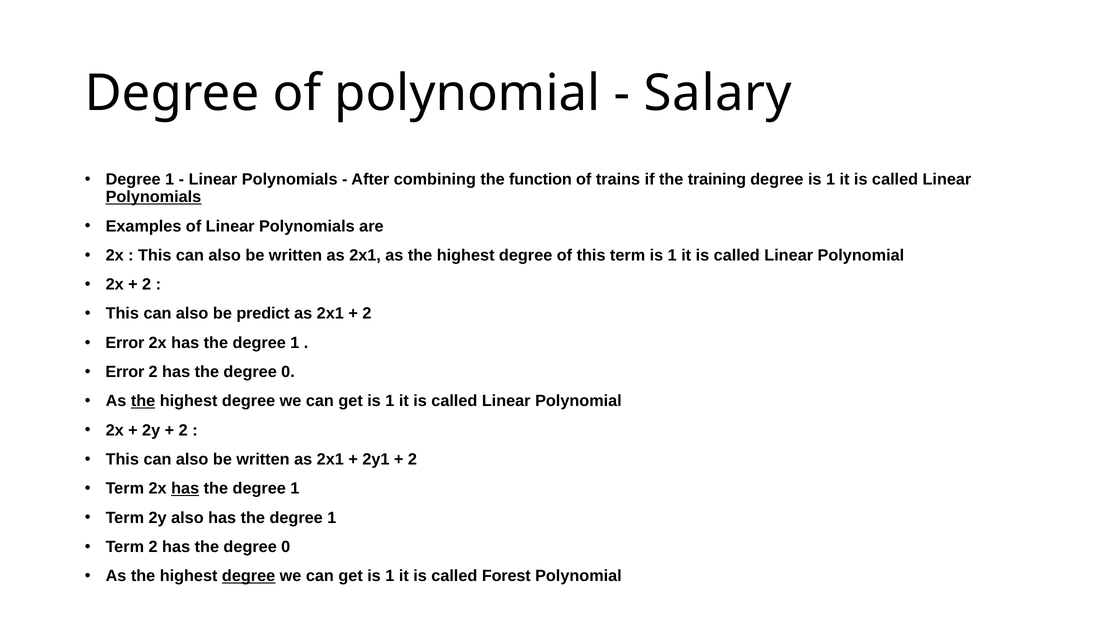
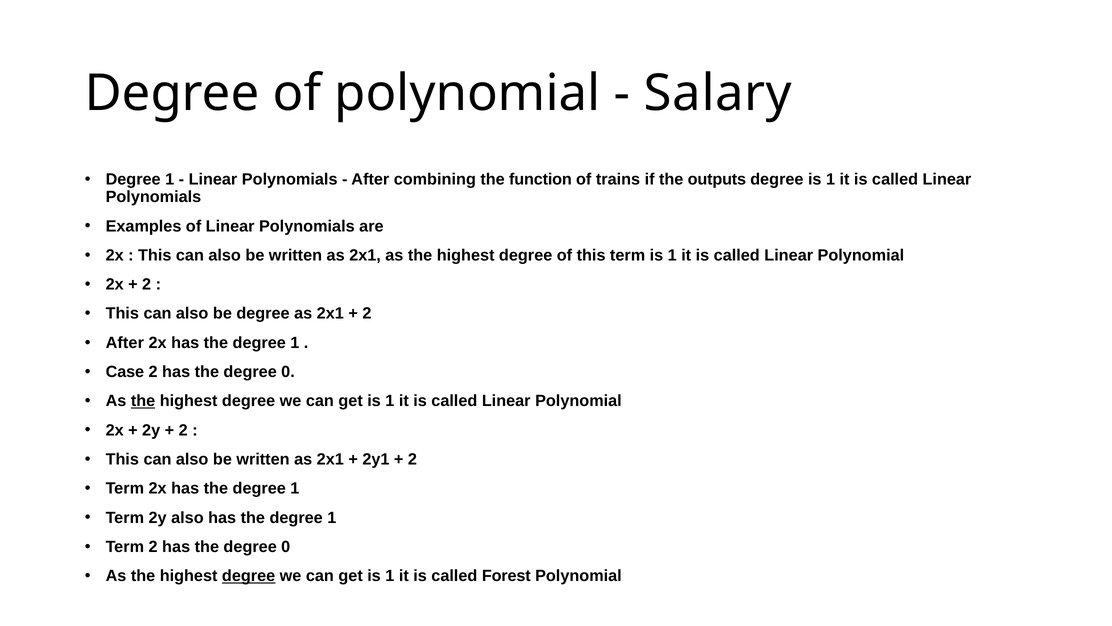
training: training -> outputs (717, 179)
Polynomials underline: present -> none (153, 197)
be predict: predict -> degree (263, 313)
Error: Error -> After (125, 342)
Error: Error -> Case (125, 372)
has underline: present -> none (185, 488)
